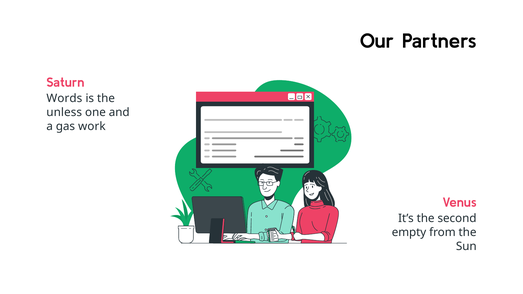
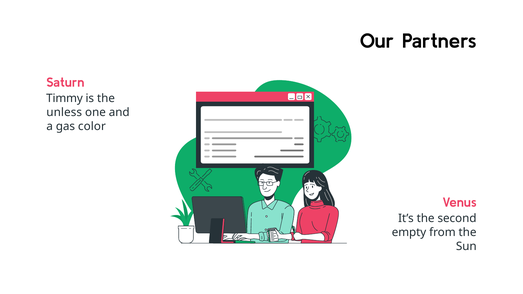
Words: Words -> Timmy (65, 99)
work: work -> color (92, 126)
